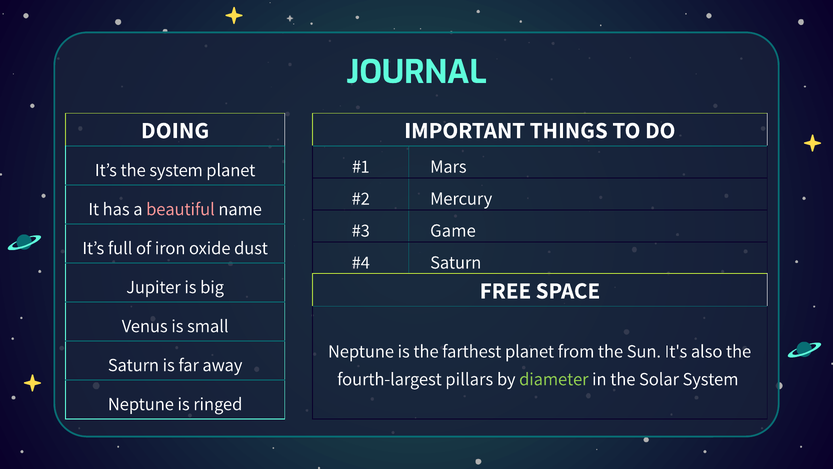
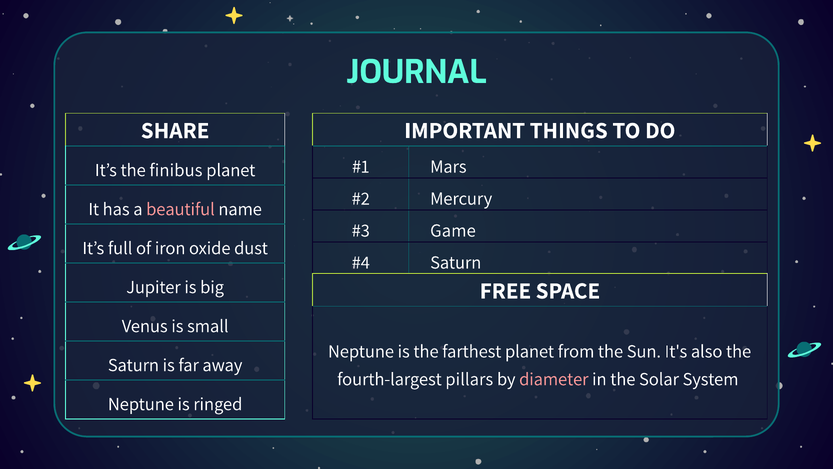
DOING: DOING -> SHARE (175, 130)
the system: system -> finibus (176, 170)
diameter colour: light green -> pink (554, 379)
